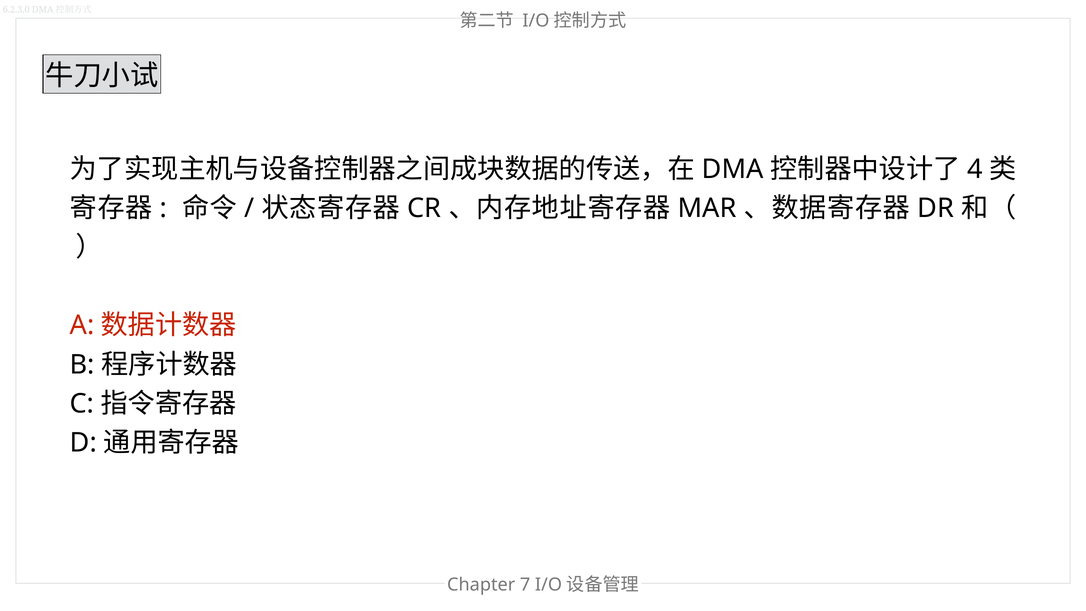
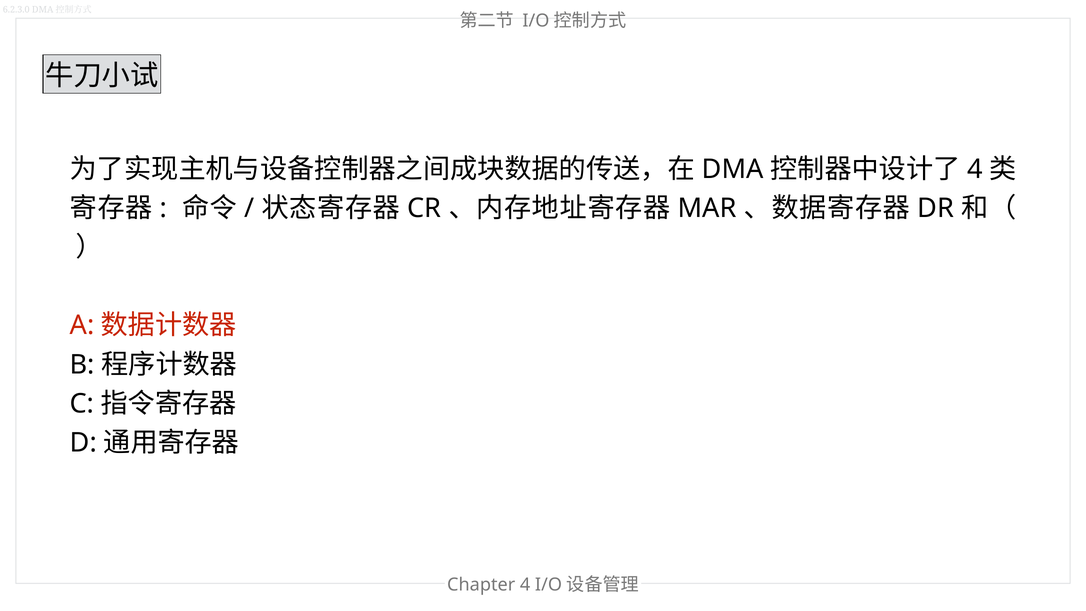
Chapter 7: 7 -> 4 (525, 585)
